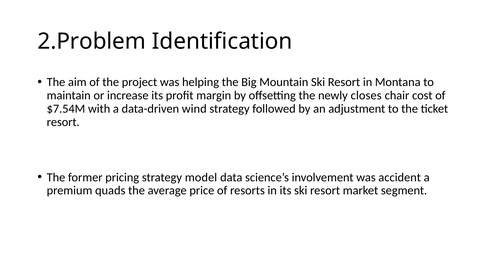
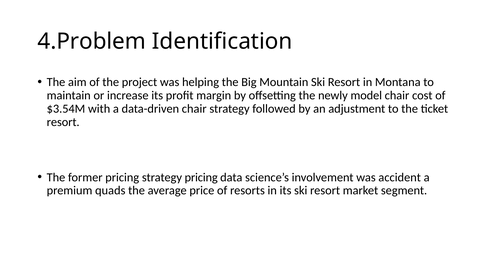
2.Problem: 2.Problem -> 4.Problem (92, 41)
closes: closes -> model (366, 95)
$7.54M: $7.54M -> $3.54M (66, 109)
data-driven wind: wind -> chair (194, 109)
strategy model: model -> pricing (201, 177)
